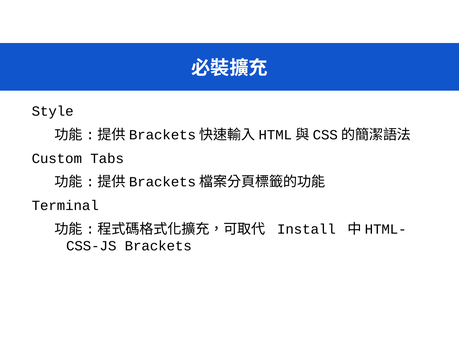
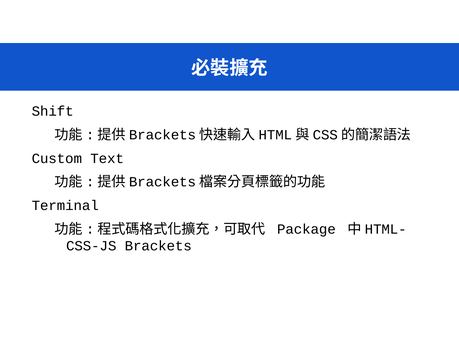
Style: Style -> Shift (53, 111)
Tabs: Tabs -> Text (107, 159)
Install: Install -> Package (306, 229)
